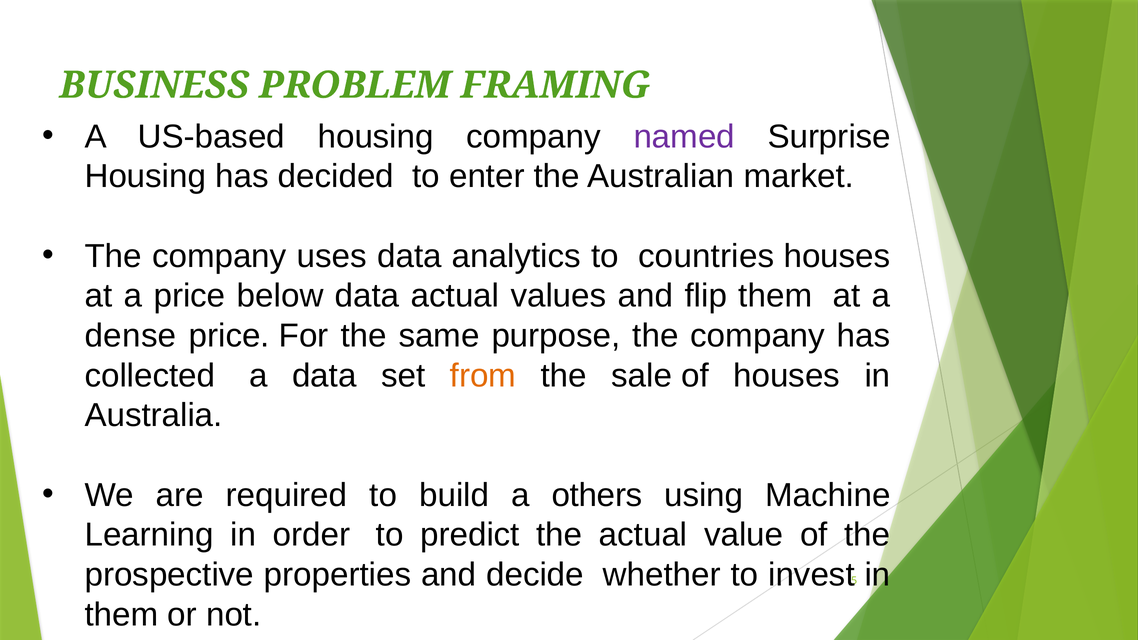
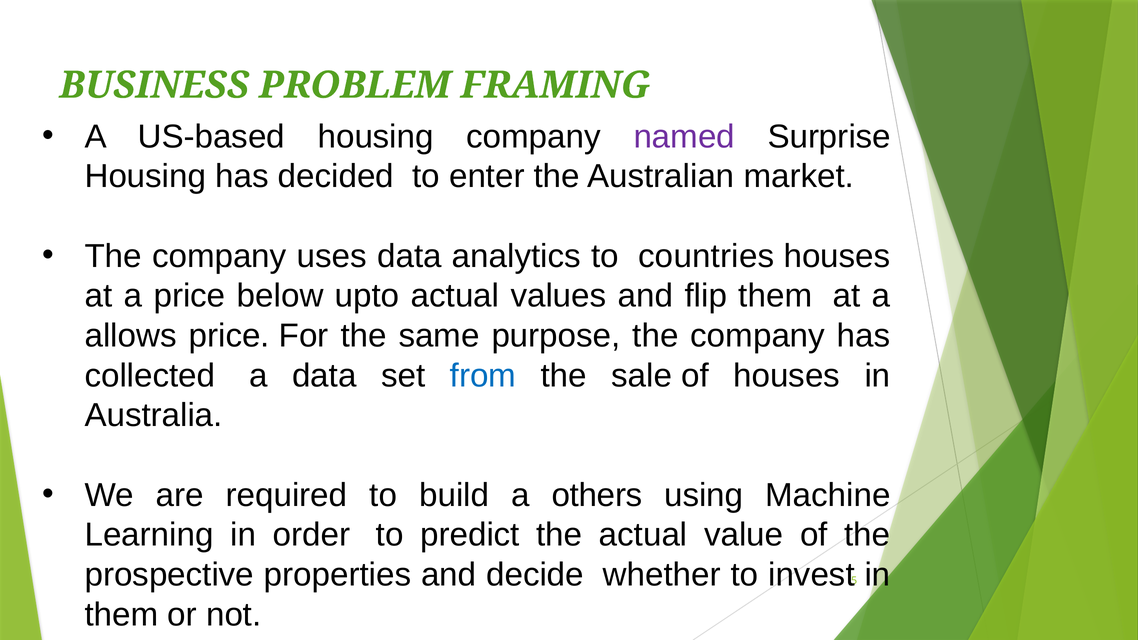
below data: data -> upto (367, 296)
dense: dense -> allows (131, 336)
from colour: orange -> blue (483, 376)
